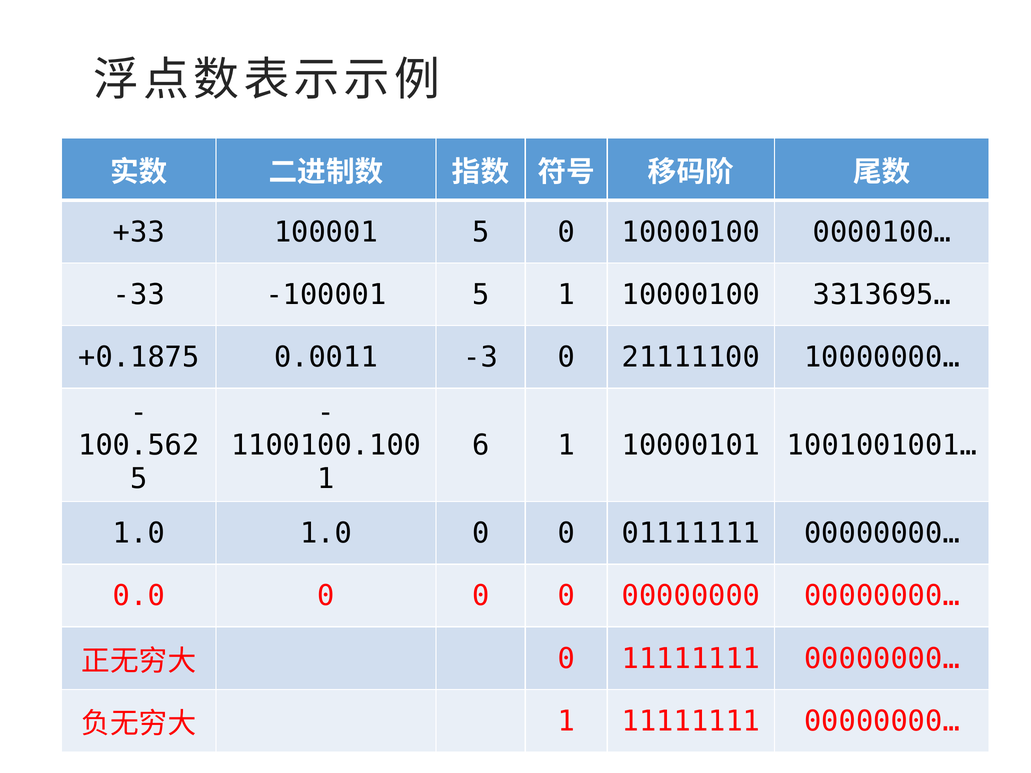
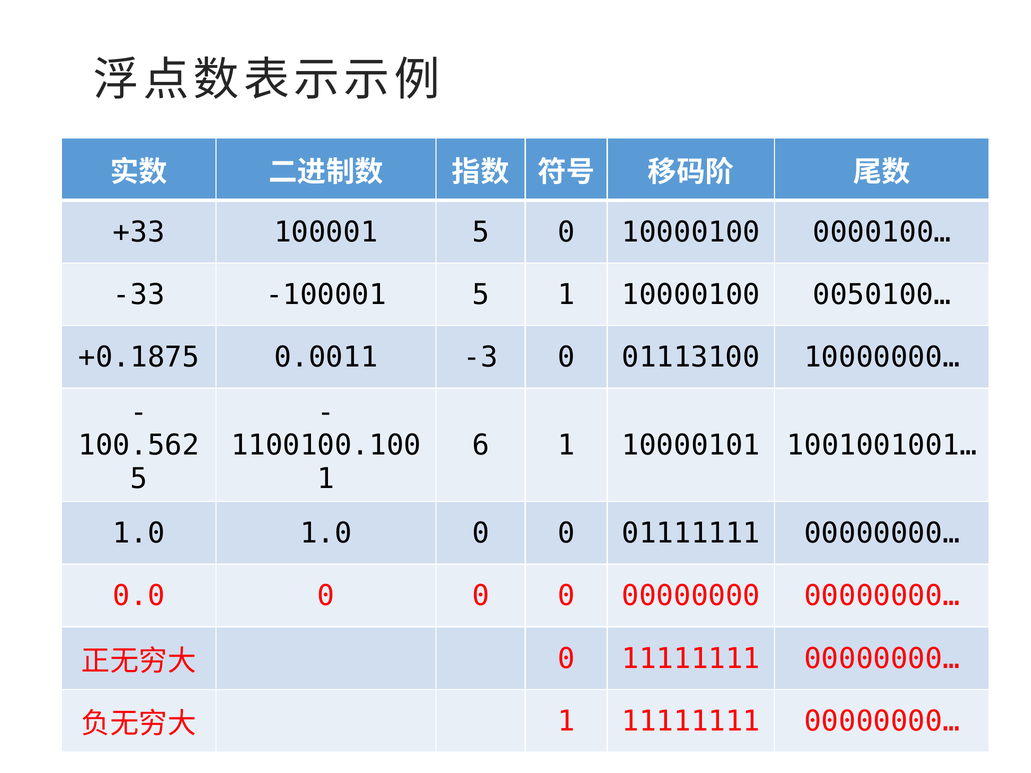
3313695…: 3313695… -> 0050100… (882, 295)
21111100: 21111100 -> 01113100 (691, 357)
